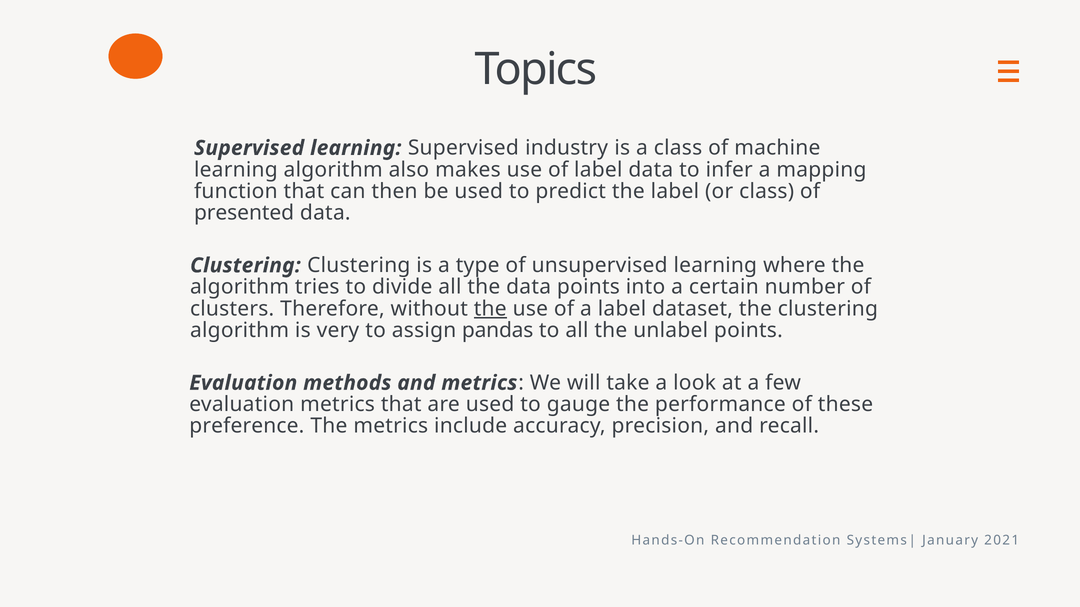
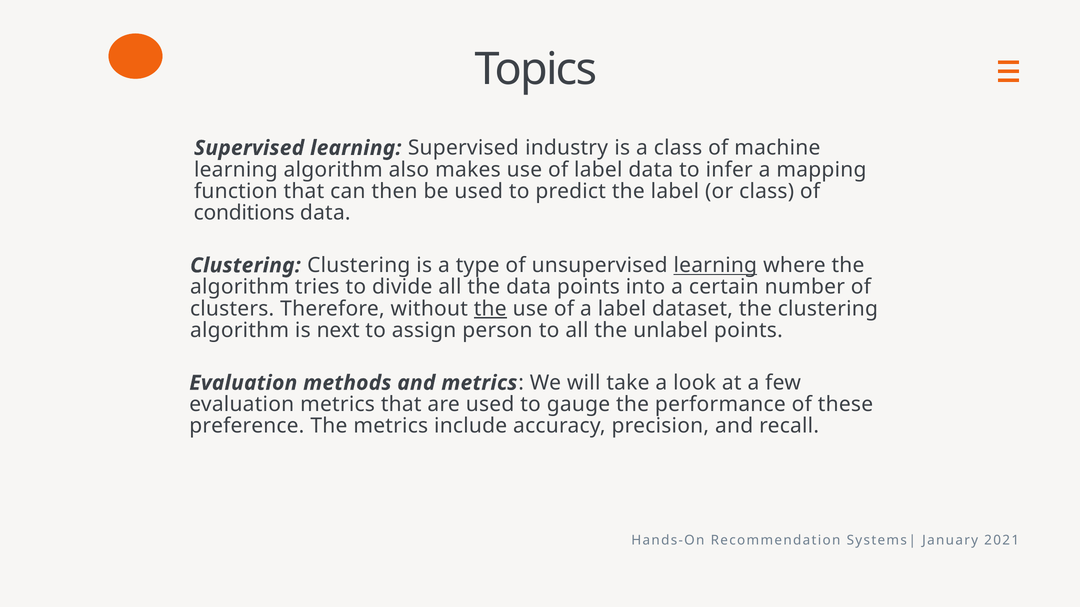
presented: presented -> conditions (244, 213)
learning underline: none -> present (715, 266)
very: very -> next (338, 330)
pandas: pandas -> person (497, 330)
